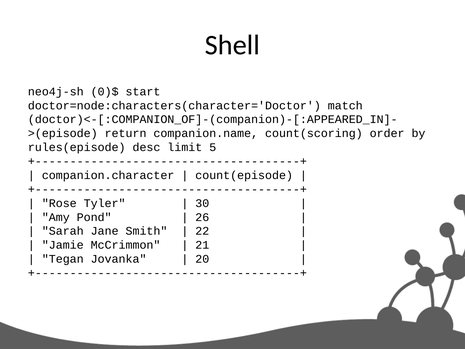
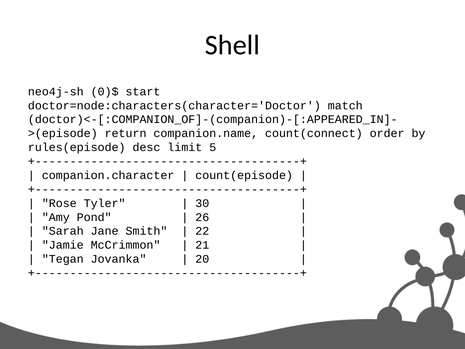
count(scoring: count(scoring -> count(connect (314, 133)
